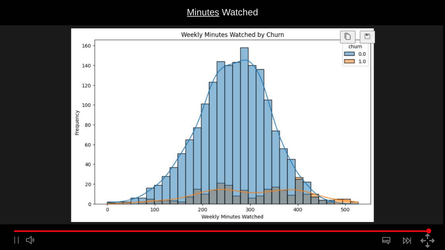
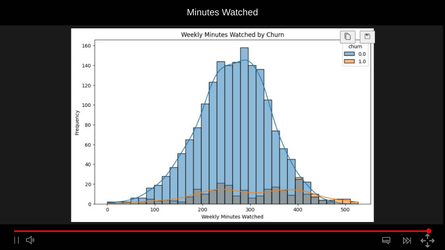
Minutes underline: present -> none (203, 12)
